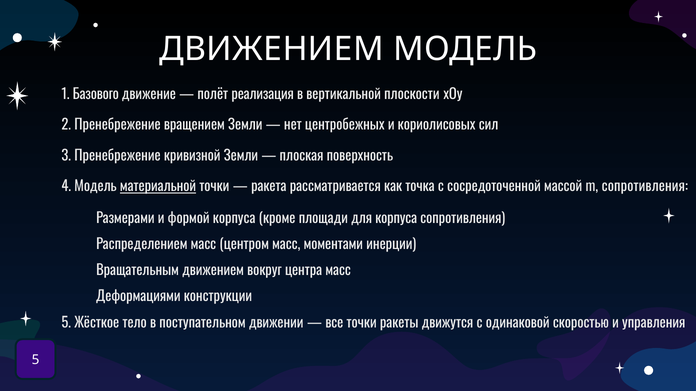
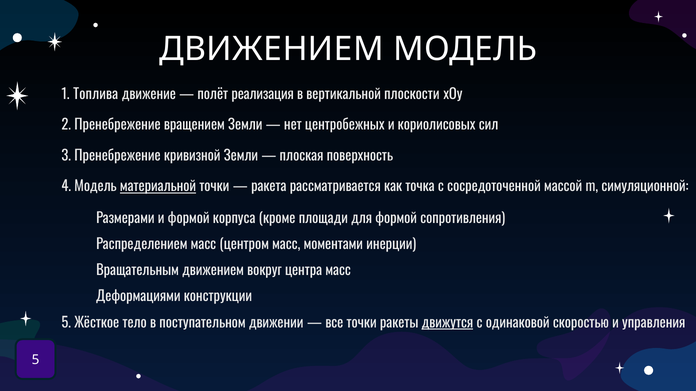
Базового: Базового -> Топлива (96, 95)
m сопротивления: сопротивления -> симуляционной (645, 187)
для корпуса: корпуса -> формой (396, 219)
движутся underline: none -> present (447, 323)
